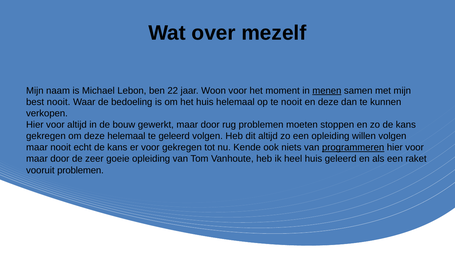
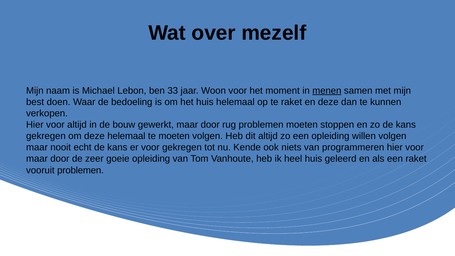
22: 22 -> 33 (173, 91)
best nooit: nooit -> doen (59, 102)
te nooit: nooit -> raket (292, 102)
te geleerd: geleerd -> moeten (174, 136)
programmeren underline: present -> none (353, 147)
